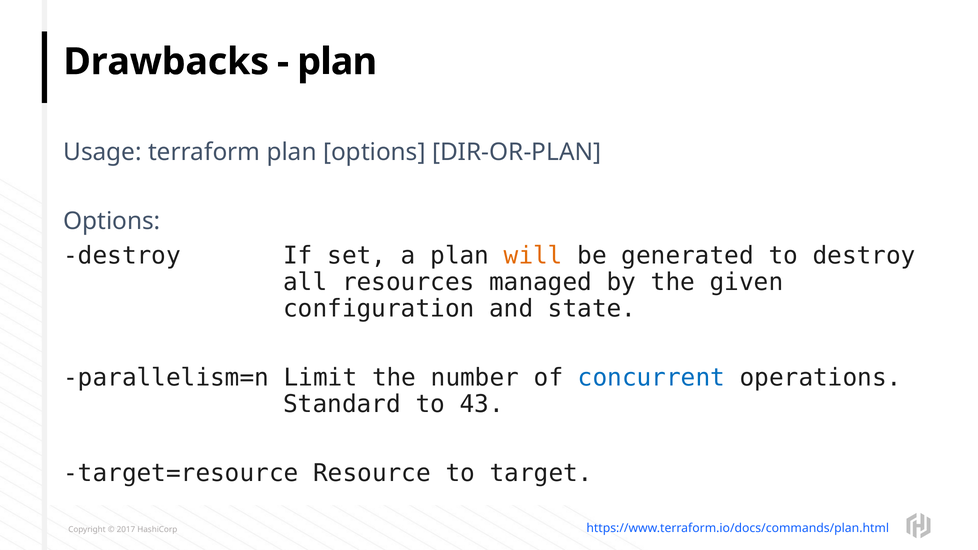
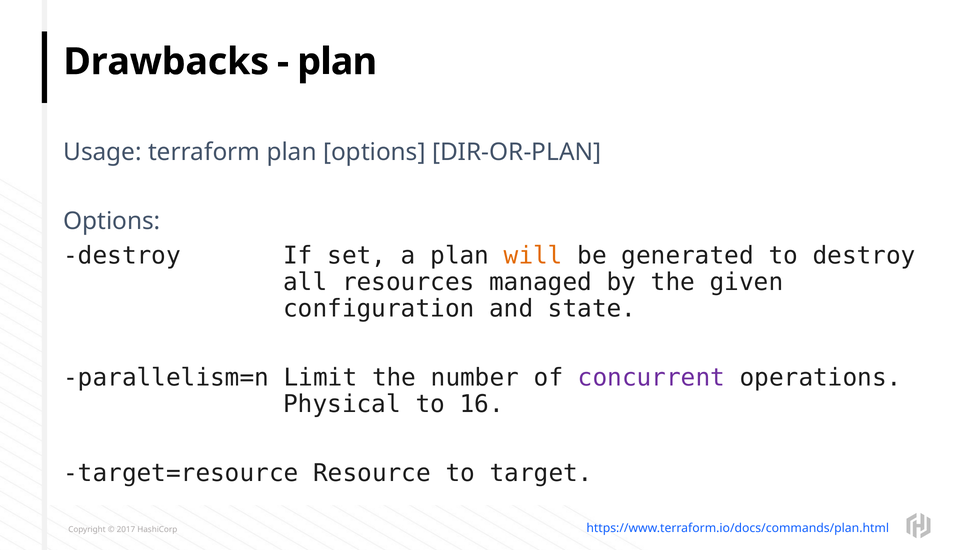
concurrent colour: blue -> purple (651, 378)
Standard: Standard -> Physical (342, 404)
43: 43 -> 16 (482, 404)
